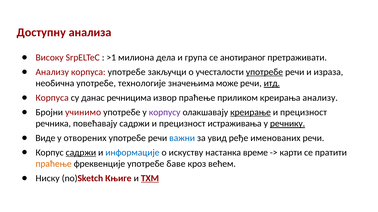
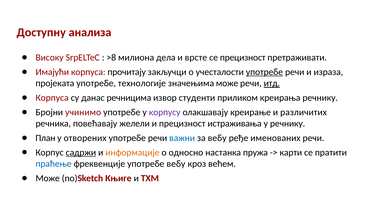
>1: >1 -> >8 (111, 58)
група: група -> врсте (196, 58)
се анотираног: анотираног -> прецизност (243, 58)
Анализу: Анализу -> Имајући (52, 72)
корпуса употребе: употребе -> прочитају (127, 72)
необична: необична -> пројеката (55, 84)
извор праћење: праћење -> студенти (197, 98)
креирања анализу: анализу -> речнику (320, 98)
креирање underline: present -> none (251, 113)
прецизност: прецизност -> различитих (304, 113)
повећавају садржи: садржи -> желели (135, 124)
речнику underline: present -> none (288, 124)
Виде: Виде -> План (45, 138)
за увид: увид -> вебу (217, 138)
информације colour: blue -> orange (132, 153)
искуству: искуству -> односно (186, 153)
време: време -> пружа (255, 153)
праћење colour: orange -> blue (54, 164)
употребе баве: баве -> вебу (176, 164)
Ниску: Ниску -> Може (48, 179)
TXM underline: present -> none (150, 179)
